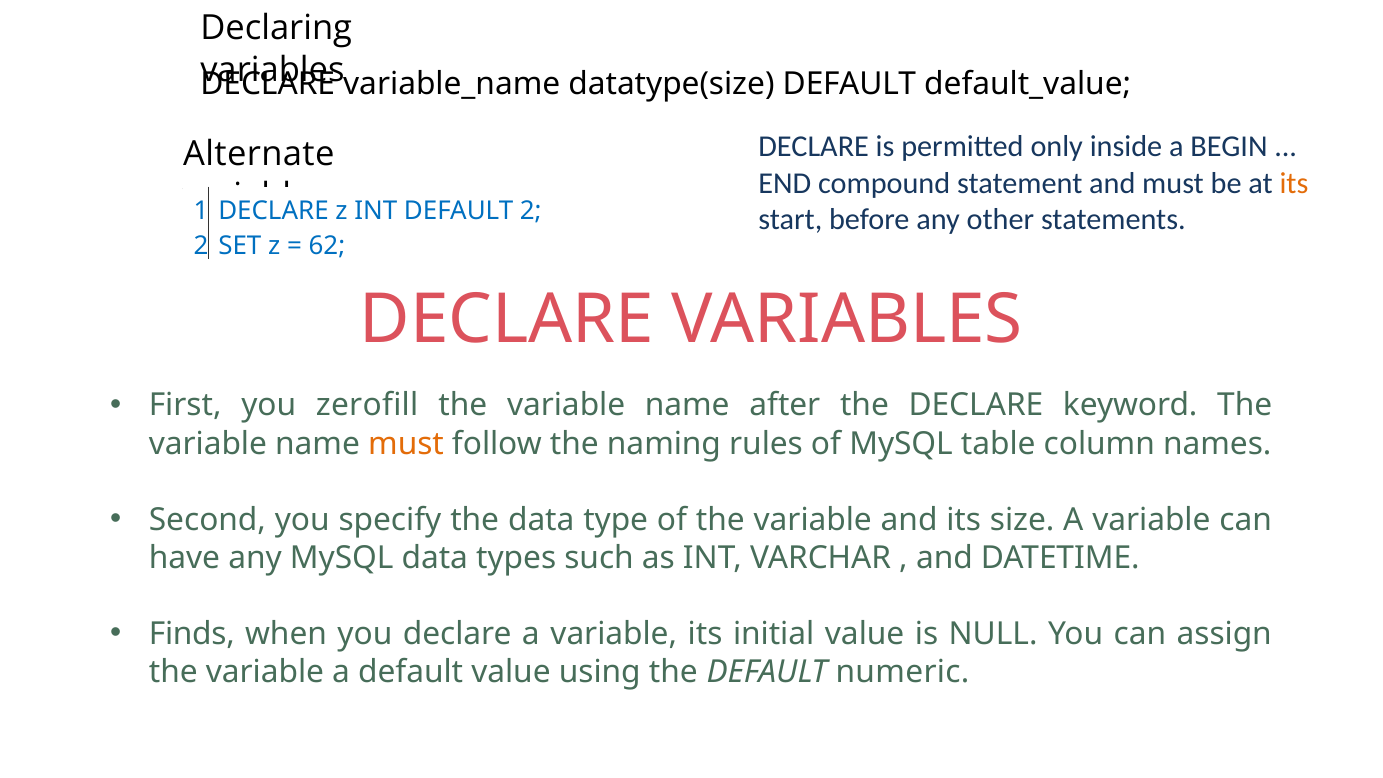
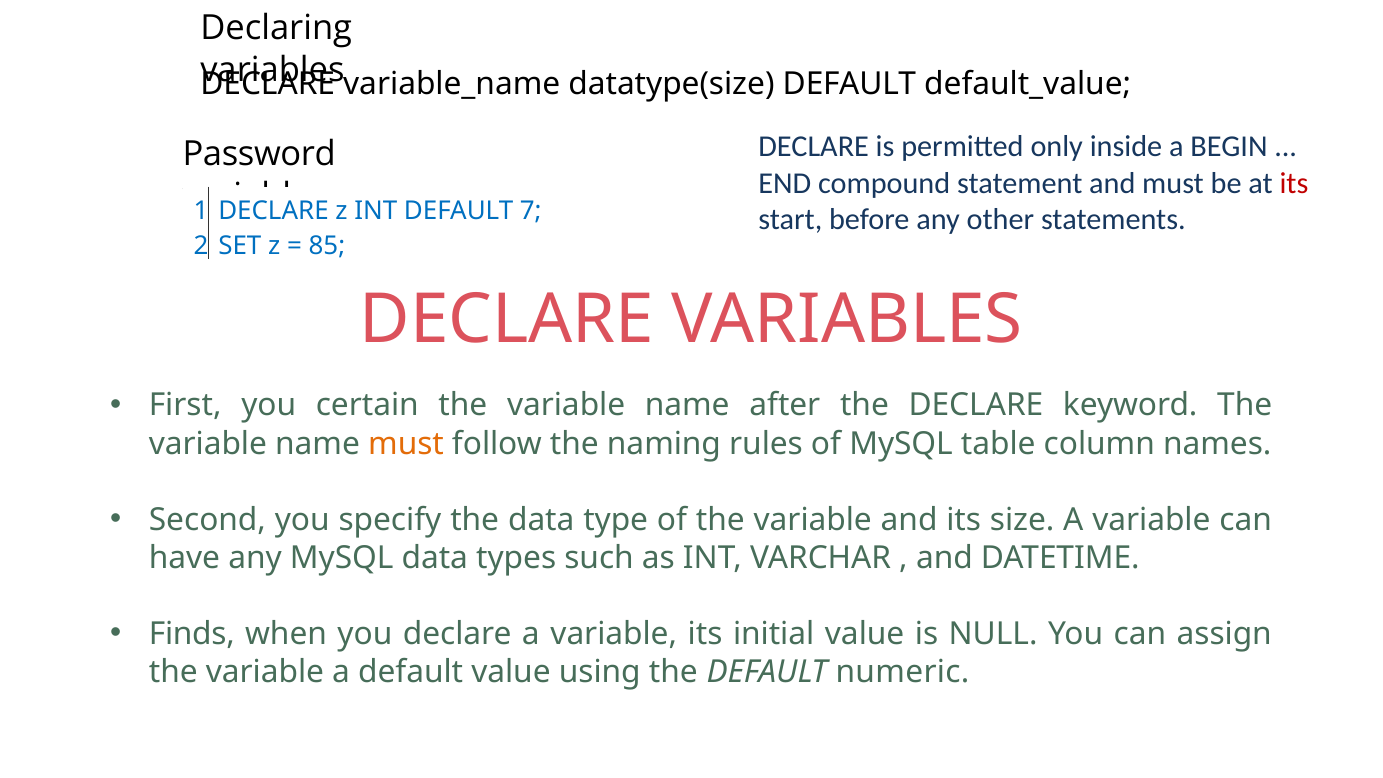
Alternate: Alternate -> Password (259, 154)
its colour: orange -> red (1294, 183)
DEFAULT 2: 2 -> 7 (531, 211)
62: 62 -> 85 (327, 246)
zerofill: zerofill -> certain (367, 406)
